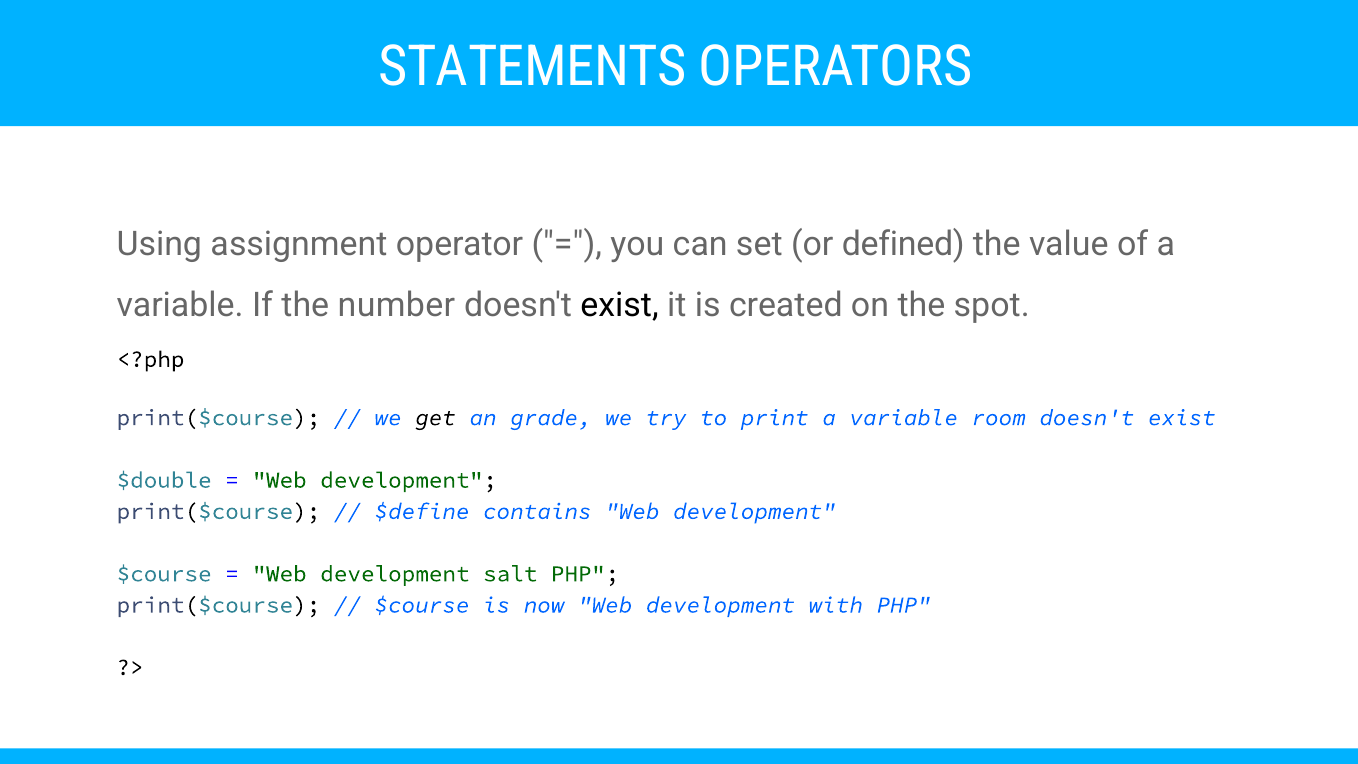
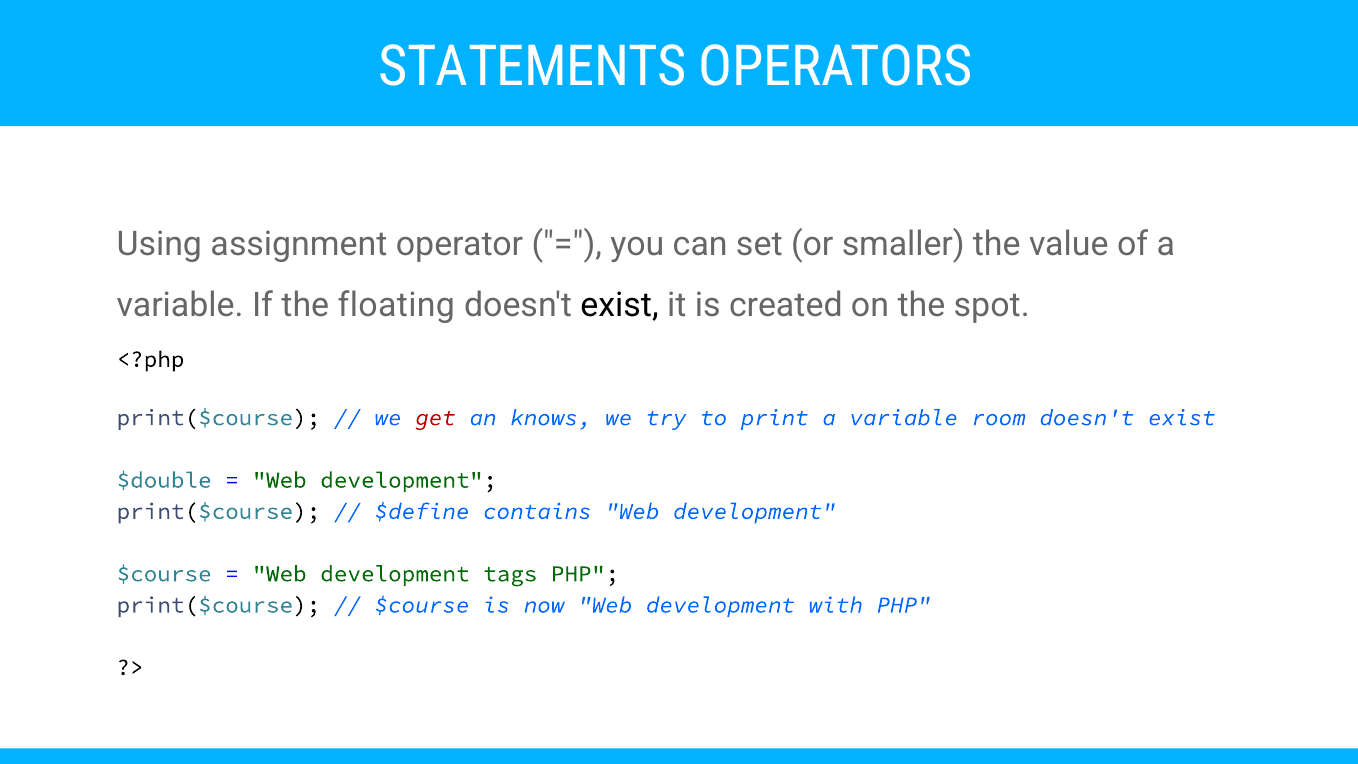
defined: defined -> smaller (903, 245)
number: number -> floating (396, 306)
get colour: black -> red (436, 418)
grade: grade -> knows (551, 418)
salt: salt -> tags (510, 574)
